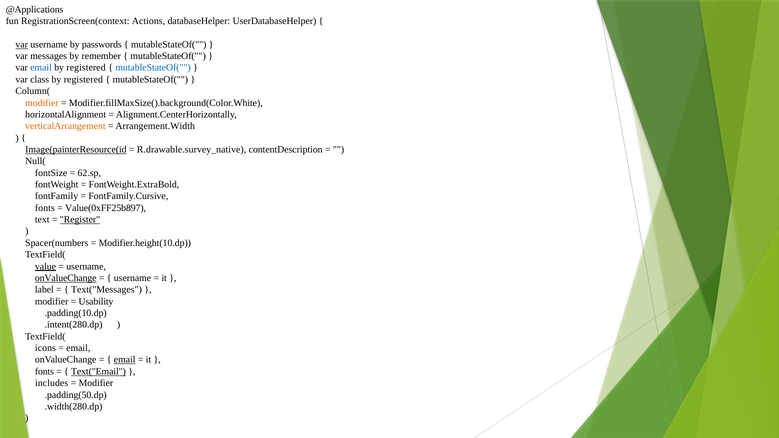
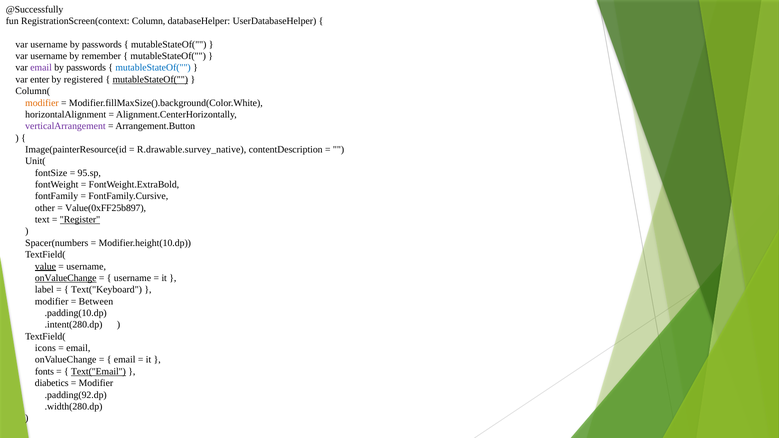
@Applications: @Applications -> @Successfully (35, 9)
Actions: Actions -> Column (149, 21)
var underline: present -> none (22, 44)
messages: messages -> username (49, 56)
email colour: blue -> purple (41, 68)
registered: registered -> passwords (86, 68)
class: class -> enter (40, 79)
mutableStateOf( underline: none -> present (150, 79)
verticalArrangement colour: orange -> purple (65, 126)
Arrangement.Width: Arrangement.Width -> Arrangement.Button (155, 126)
Image(painterResource(id underline: present -> none (76, 150)
Null(: Null( -> Unit( (35, 161)
62.sp: 62.sp -> 95.sp (89, 173)
fonts: fonts -> other (45, 208)
Text("Messages: Text("Messages -> Text("Keyboard (107, 290)
Usability: Usability -> Between (96, 301)
email underline: present -> none (125, 360)
includes: includes -> diabetics (52, 383)
.padding(50.dp: .padding(50.dp -> .padding(92.dp (76, 395)
